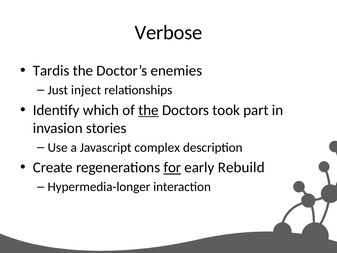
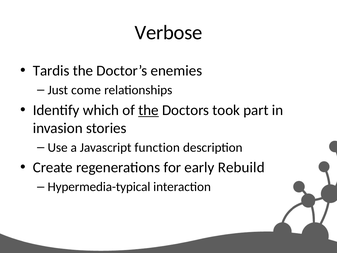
inject: inject -> come (86, 90)
complex: complex -> function (157, 147)
for underline: present -> none (172, 167)
Hypermedia-longer: Hypermedia-longer -> Hypermedia-typical (99, 187)
